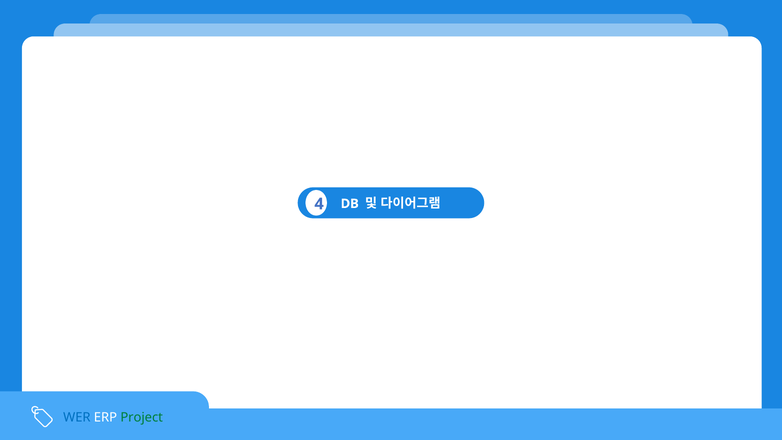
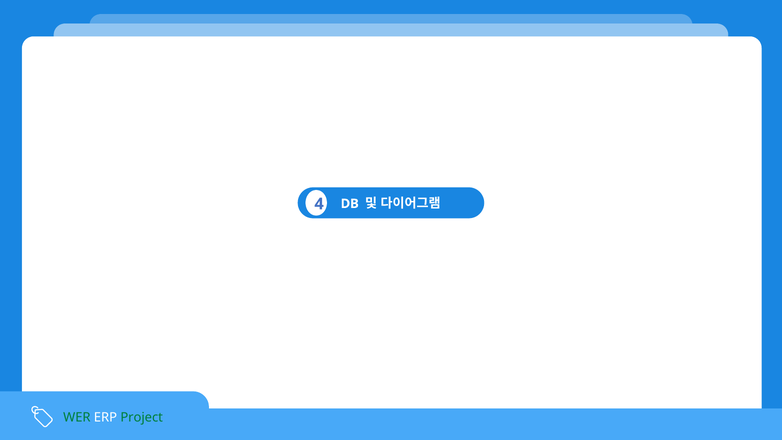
WER colour: blue -> green (77, 418)
